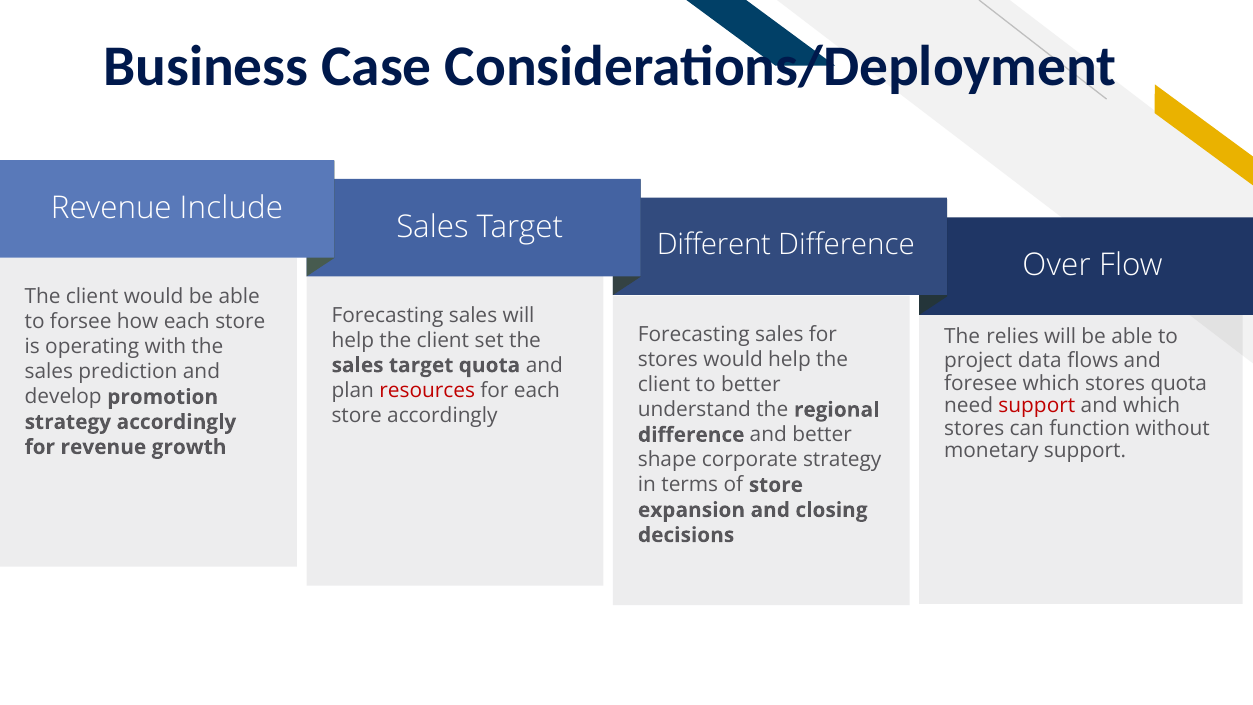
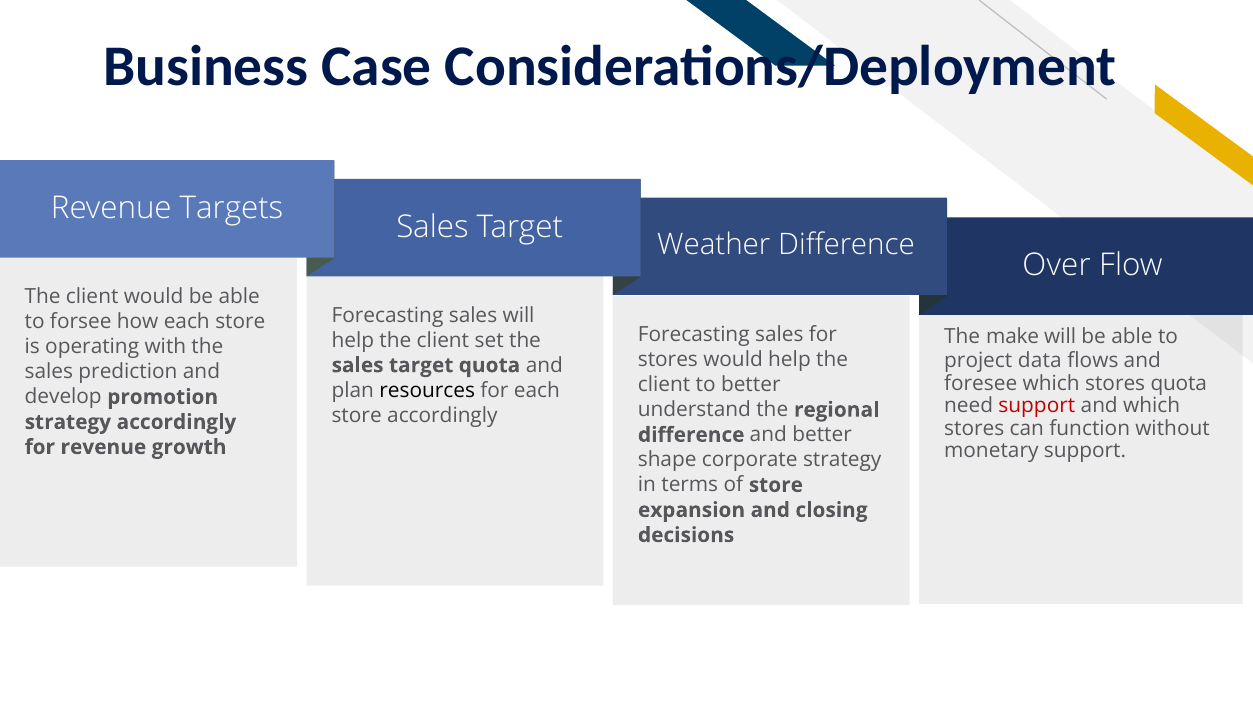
Include: Include -> Targets (232, 208)
Different: Different -> Weather (714, 245)
relies: relies -> make (1013, 337)
resources colour: red -> black (427, 390)
